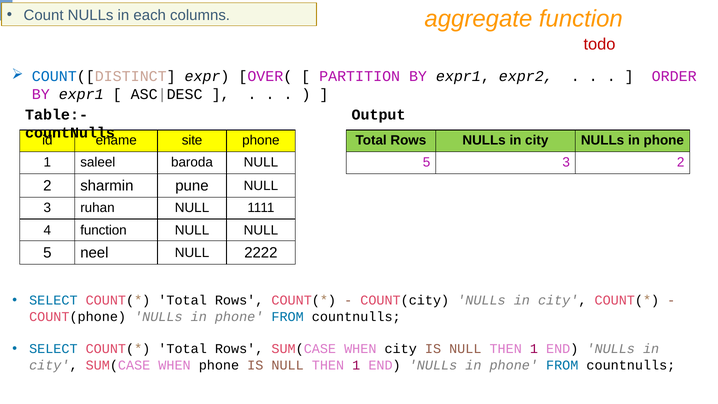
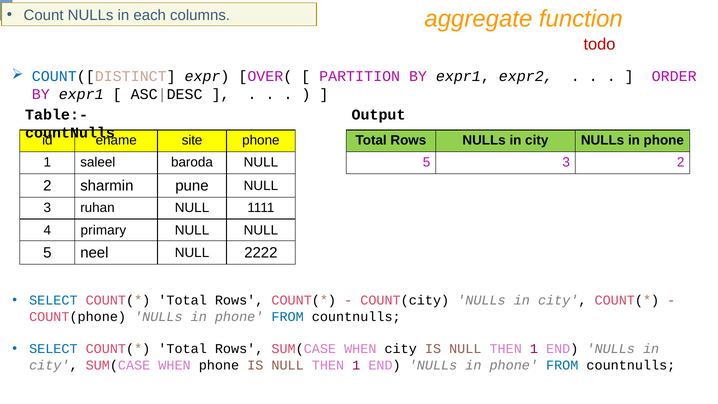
4 function: function -> primary (103, 230)
